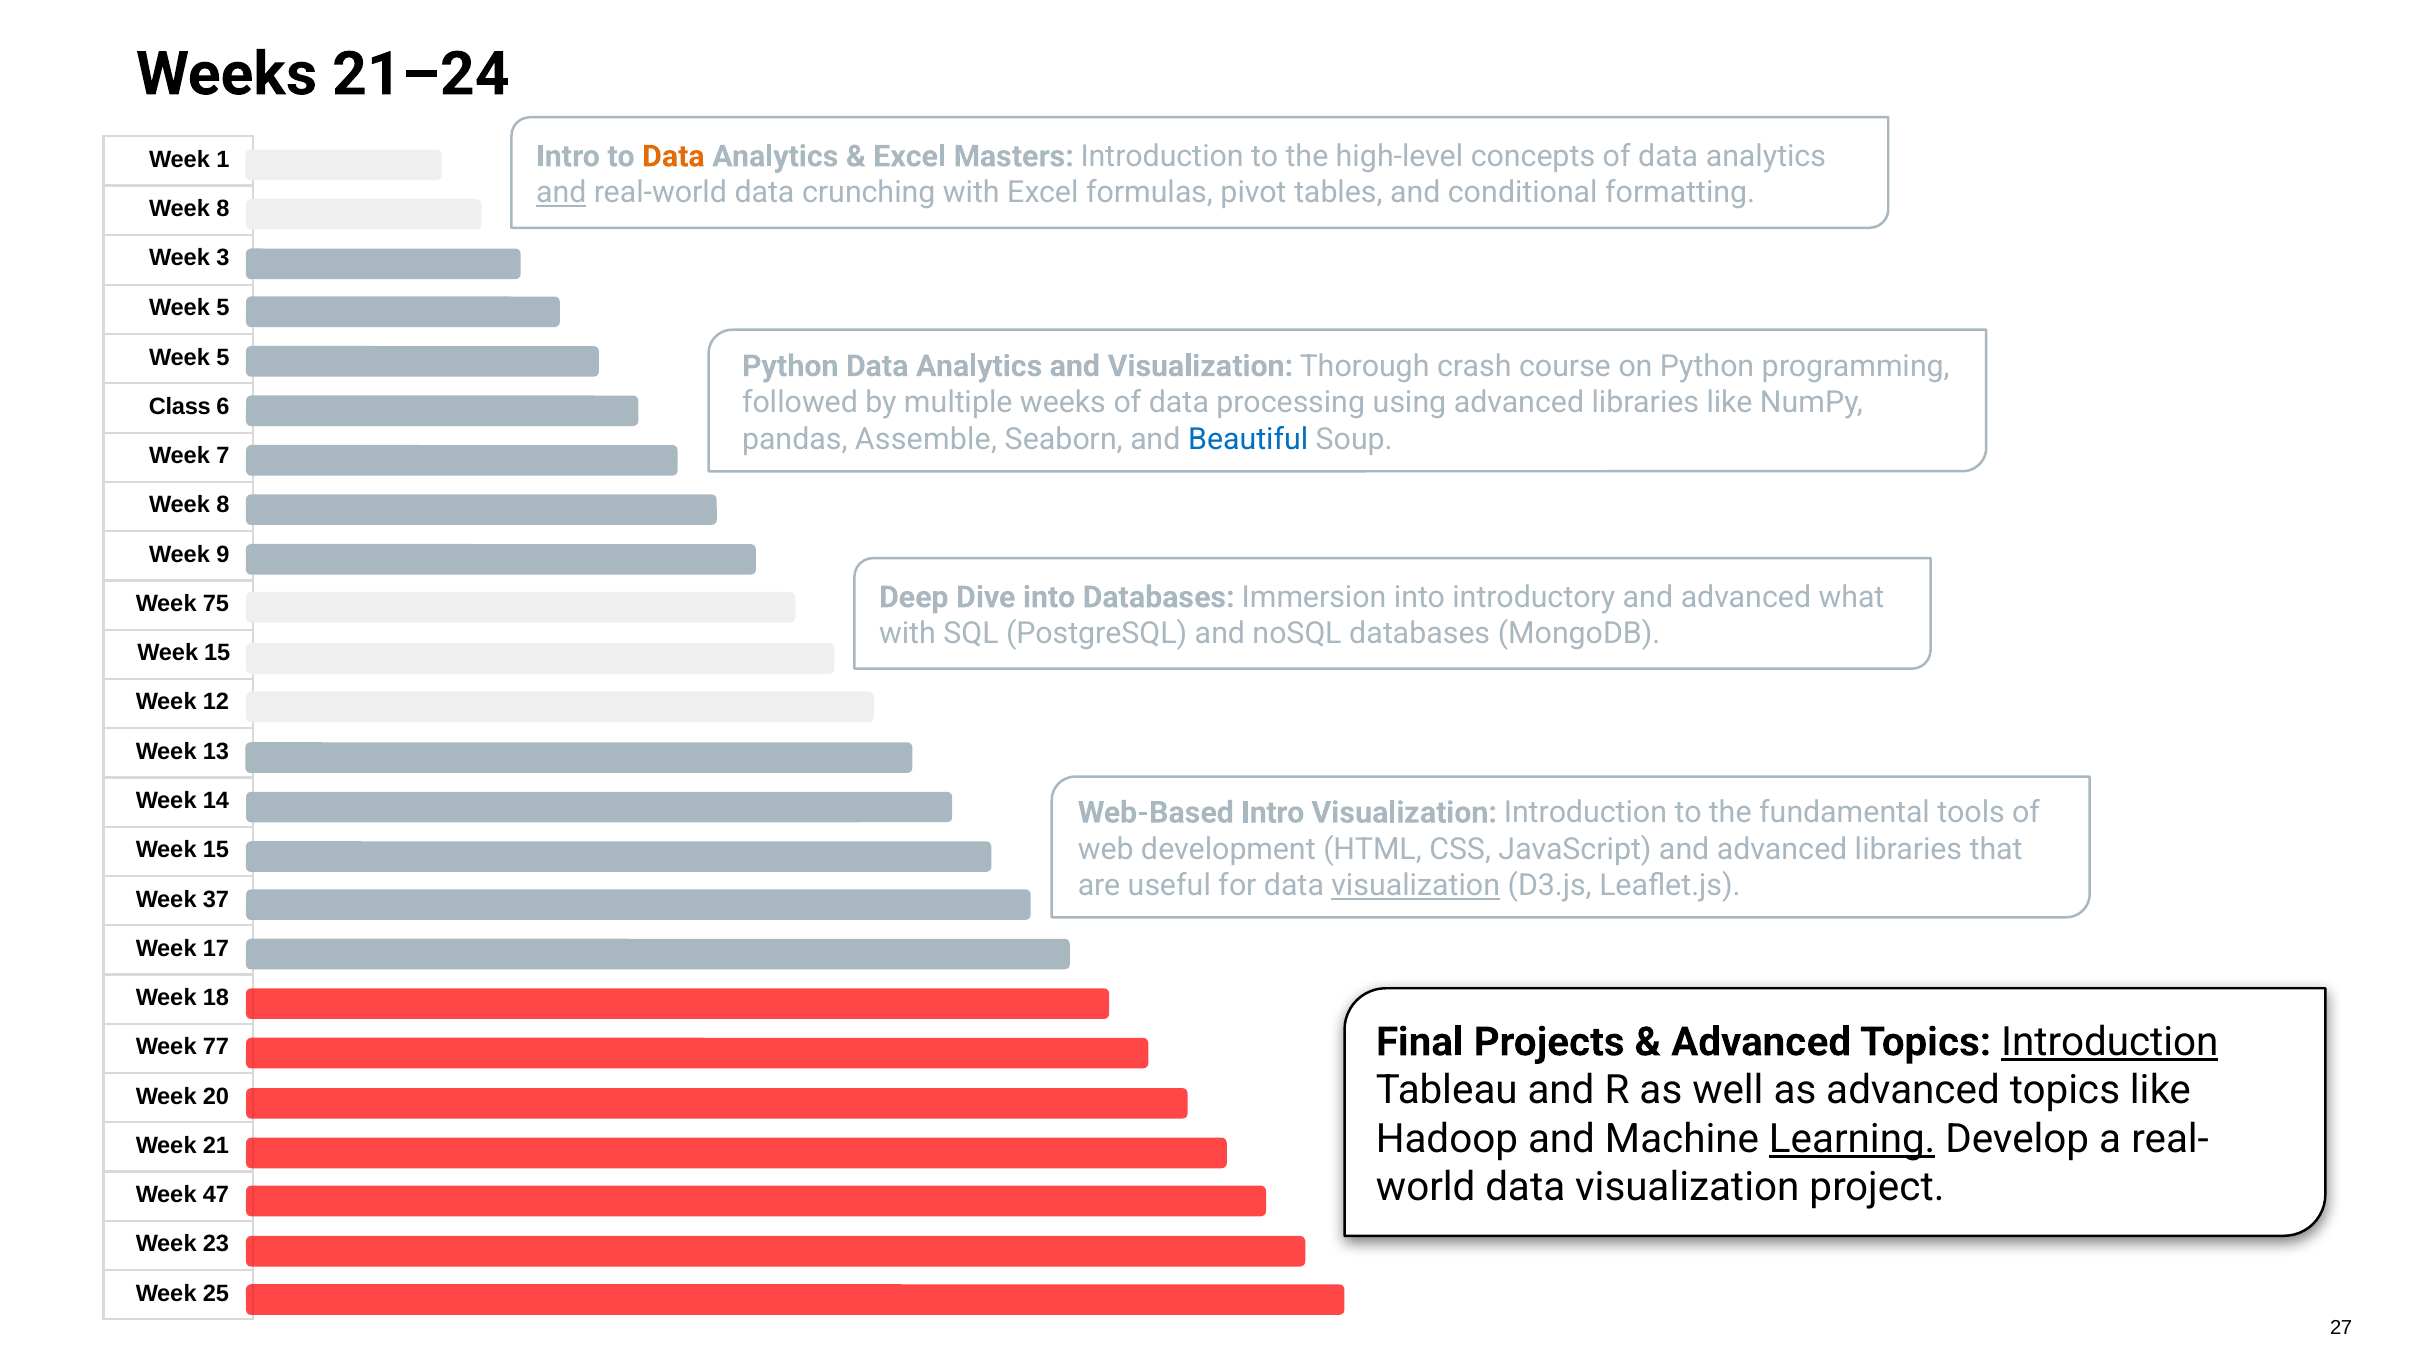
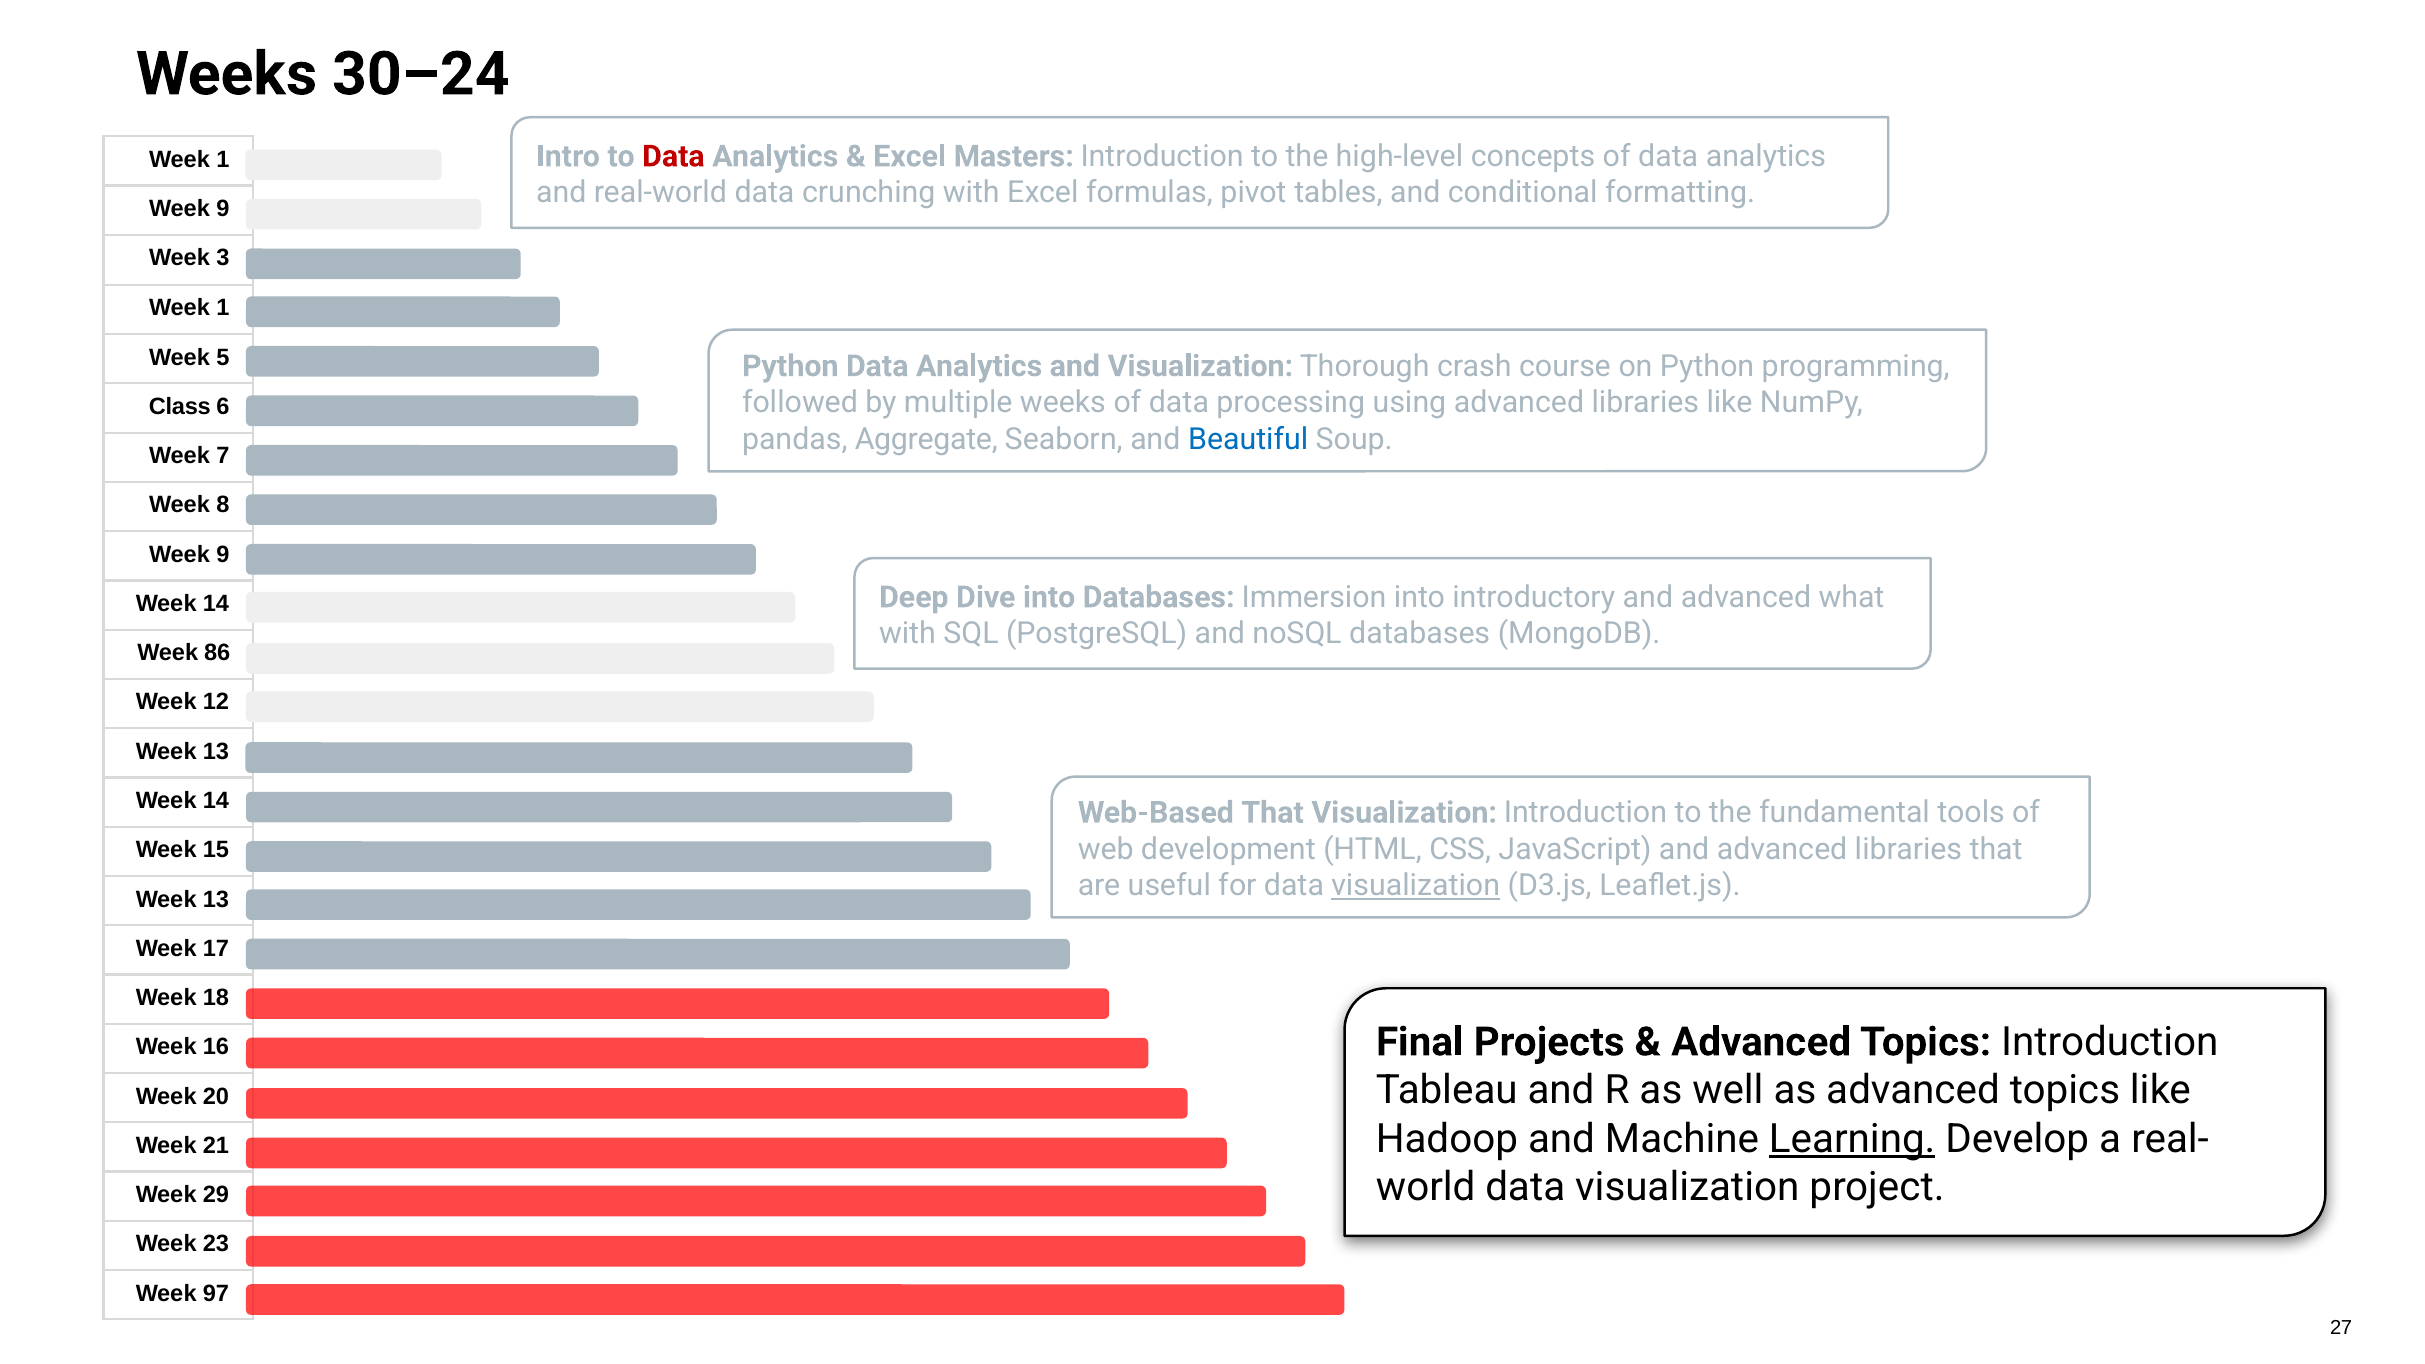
21–24: 21–24 -> 30–24 (421, 74)
Data colour: orange -> red (673, 156)
and underline: present -> none (561, 193)
8: 8 -> 9 (223, 209)
5: 5 -> 1 (223, 308)
Assemble: Assemble -> Aggregate (926, 439)
75: 75 -> 14 (216, 604)
15: 15 -> 86 (217, 653)
Web-Based Intro: Intro -> That (1273, 813)
37: 37 -> 13 (216, 899)
Introduction underline: present -> none (2110, 1042)
77: 77 -> 16 (216, 1047)
47: 47 -> 29 (216, 1195)
25: 25 -> 97 (216, 1293)
